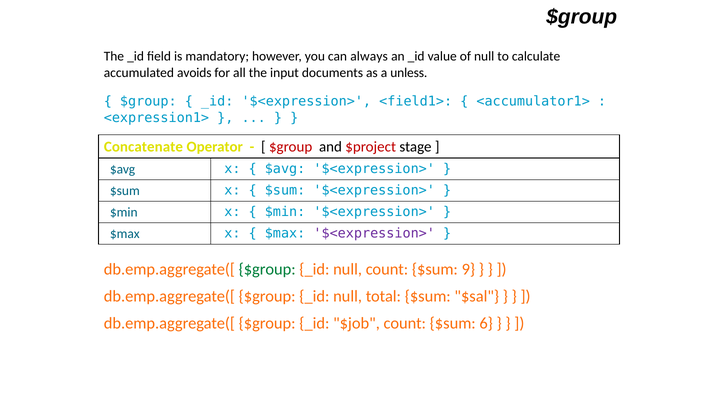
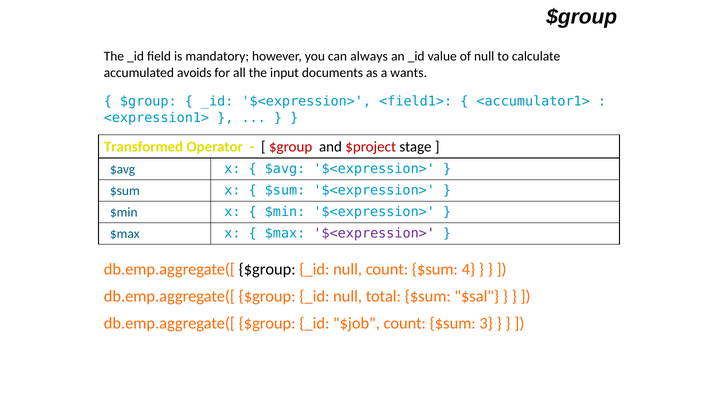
unless: unless -> wants (409, 73)
Concatenate: Concatenate -> Transformed (144, 147)
$group colour: green -> black (267, 269)
9: 9 -> 4 (468, 269)
6: 6 -> 3 (486, 323)
